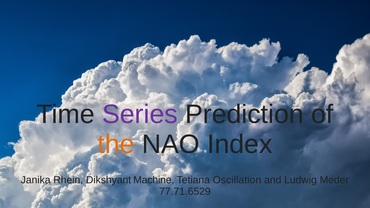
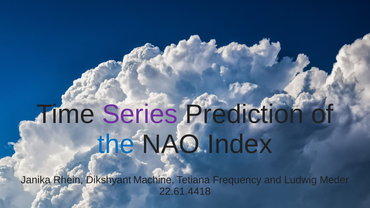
the colour: orange -> blue (116, 144)
Oscillation: Oscillation -> Frequency (237, 180)
77.71.6529: 77.71.6529 -> 22.61.4418 (185, 192)
